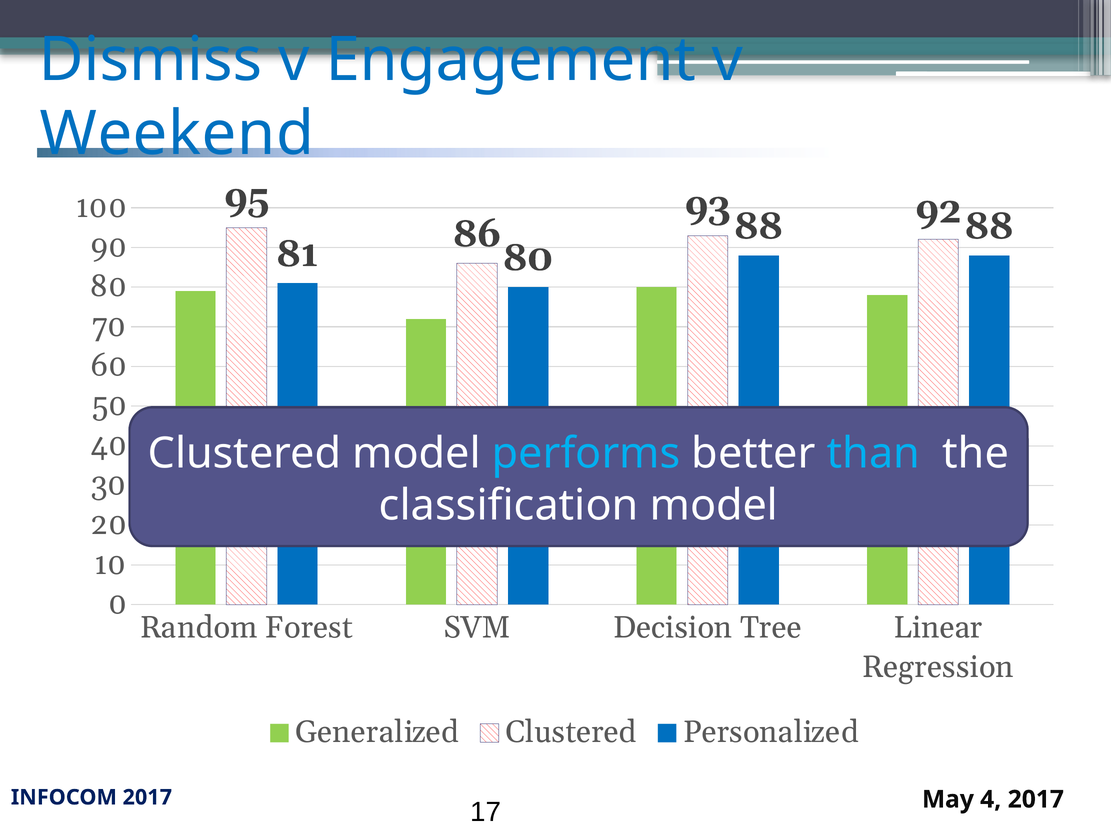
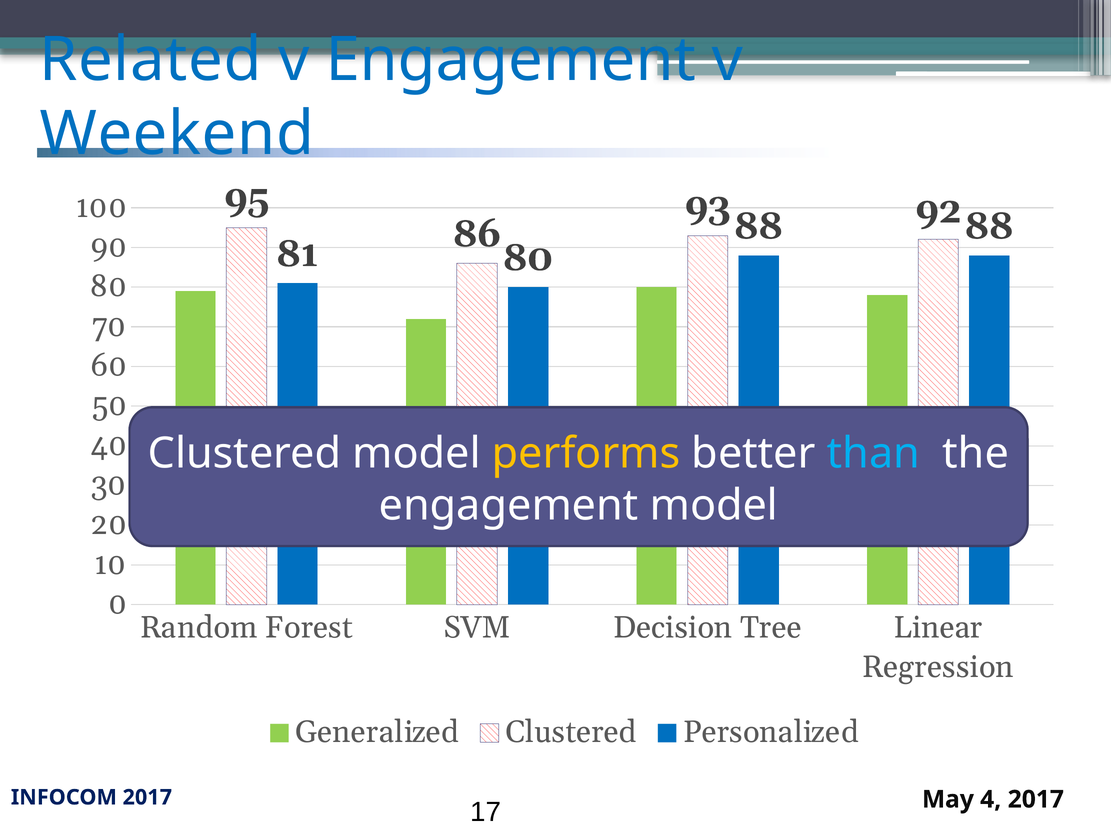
Dismiss: Dismiss -> Related (150, 60)
performs colour: light blue -> yellow (586, 454)
classification: classification -> engagement (509, 506)
